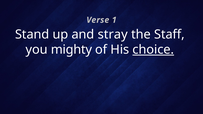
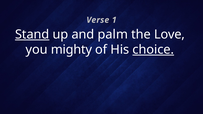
Stand underline: none -> present (32, 34)
stray: stray -> palm (113, 34)
Staff: Staff -> Love (169, 34)
